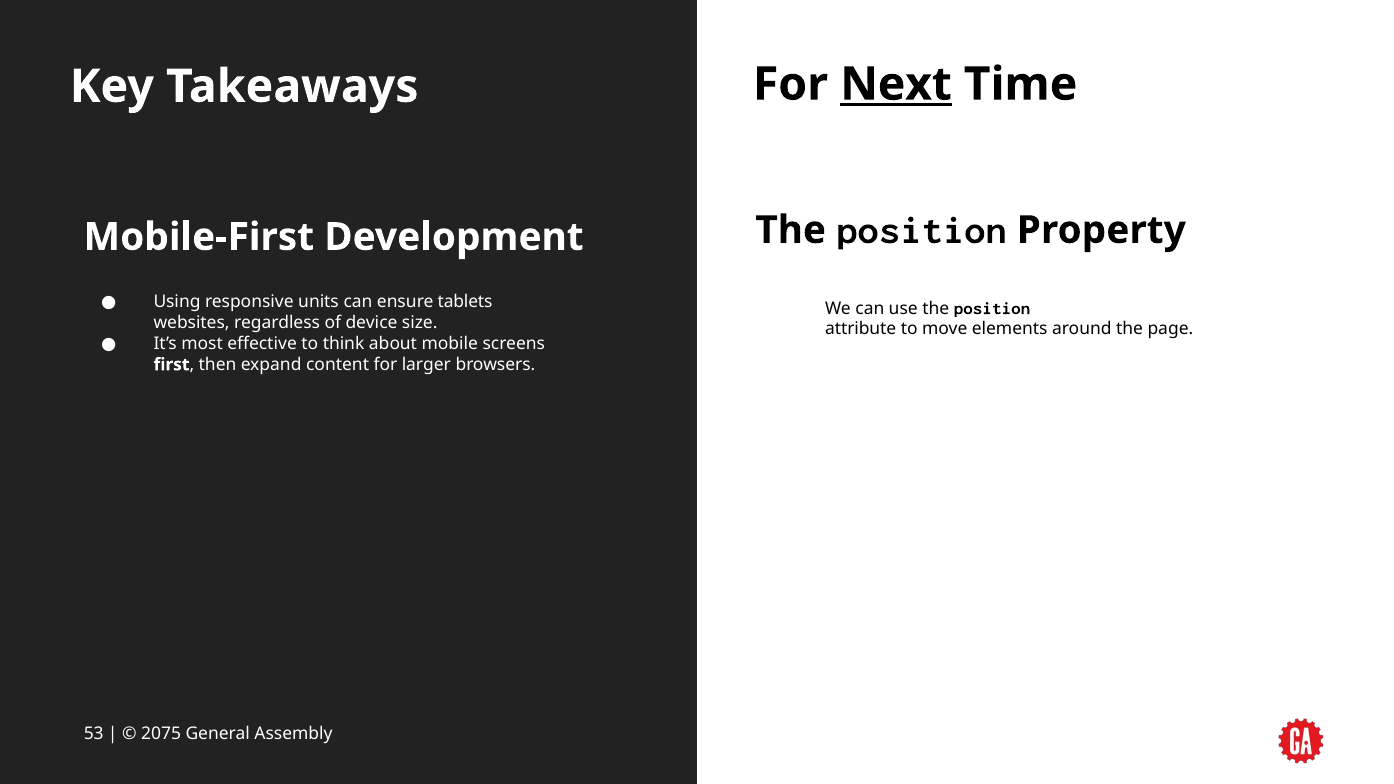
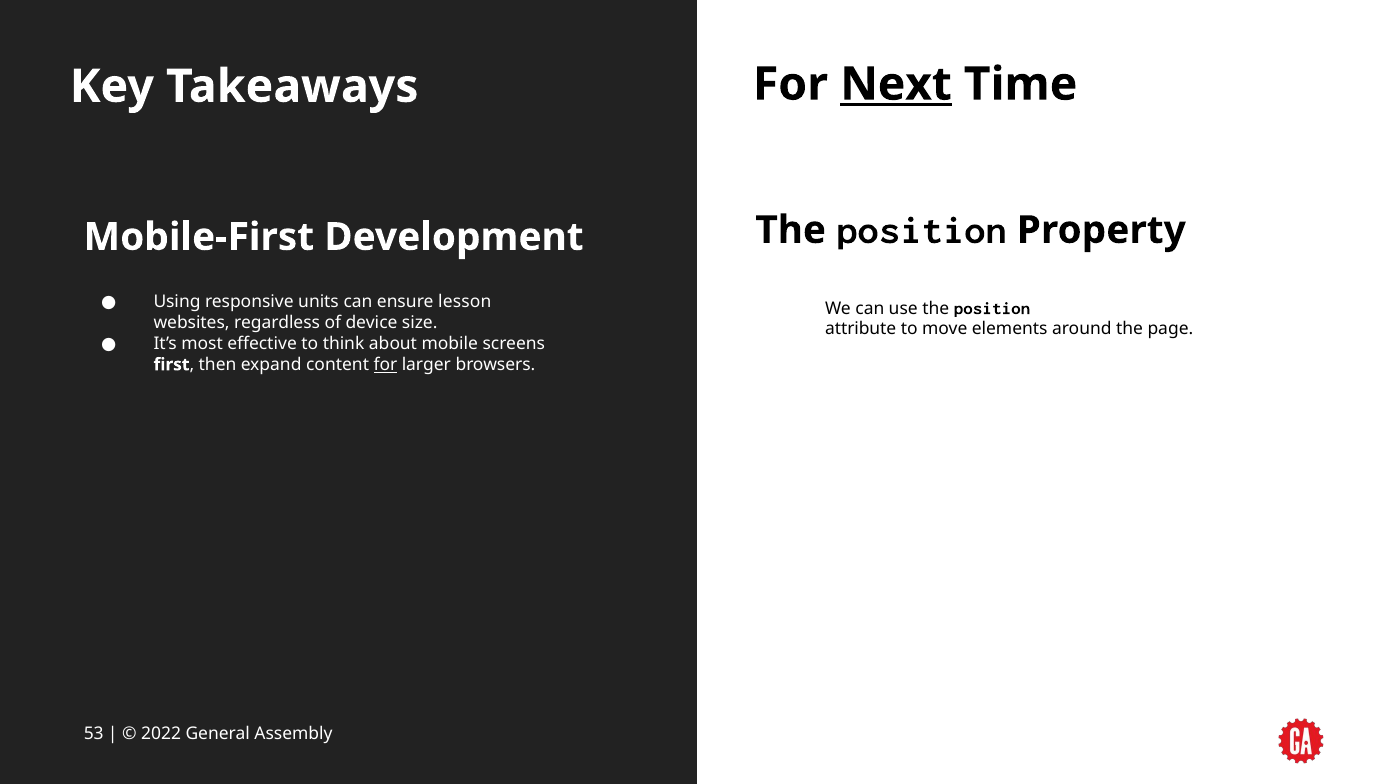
tablets: tablets -> lesson (465, 302)
for underline: none -> present (385, 365)
2075: 2075 -> 2022 (161, 734)
